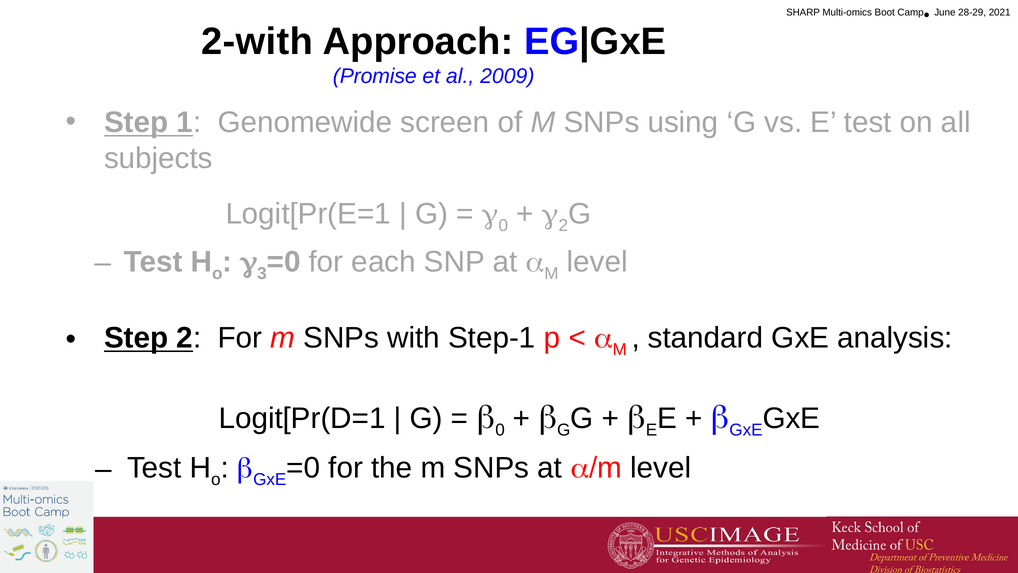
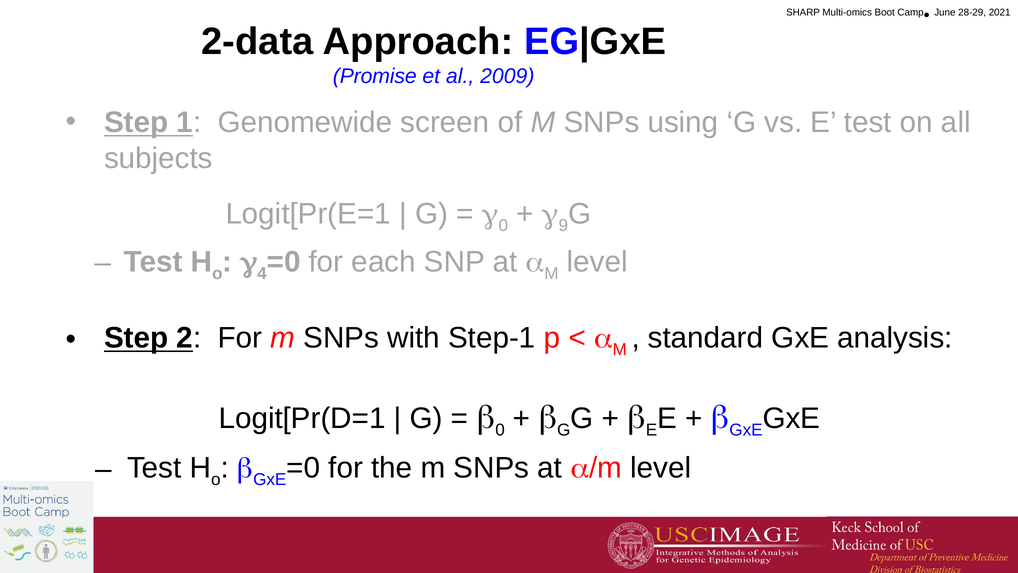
2-with: 2-with -> 2-data (257, 42)
g 2: 2 -> 9 (563, 225)
3: 3 -> 4 (262, 273)
